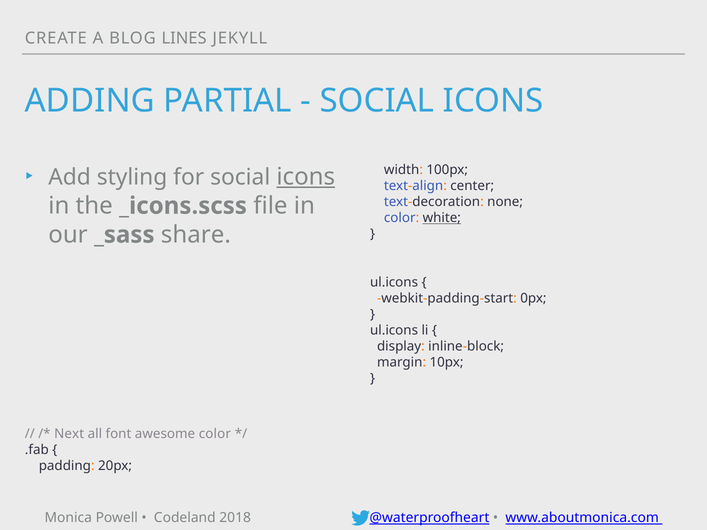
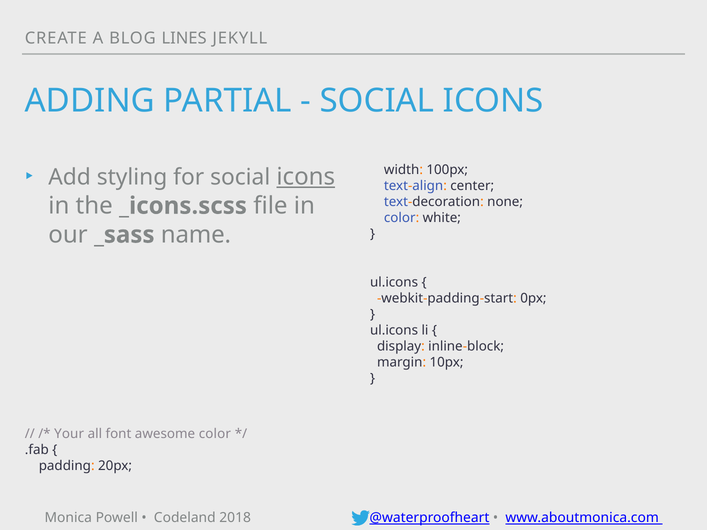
white underline: present -> none (442, 218)
share: share -> name (196, 235)
Next: Next -> Your (69, 434)
